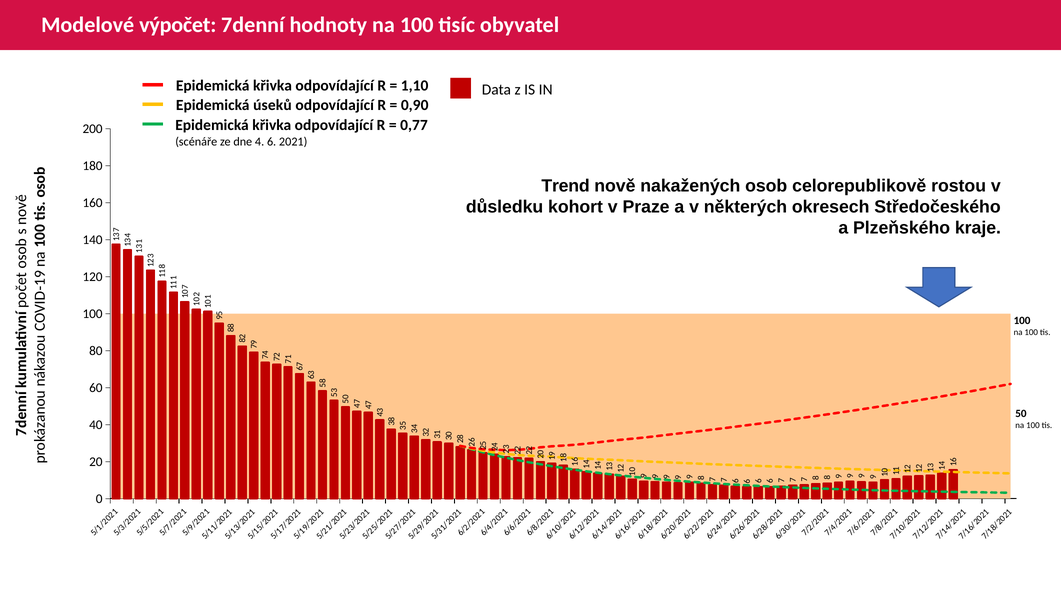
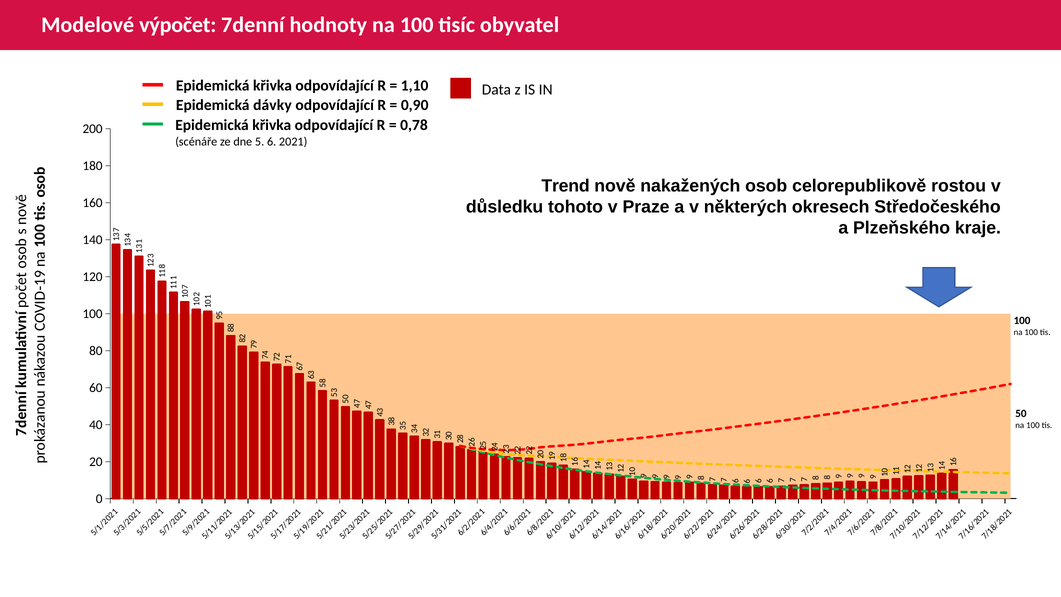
úseků: úseků -> dávky (272, 105)
0,77: 0,77 -> 0,78 (414, 125)
dne 4: 4 -> 5 (260, 142)
kohort: kohort -> tohoto (576, 207)
